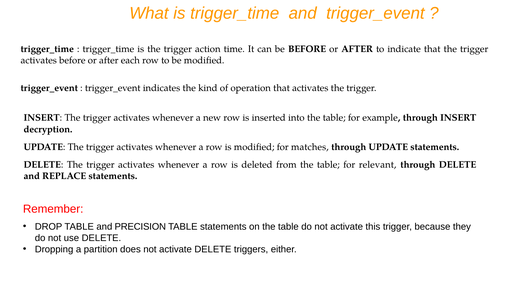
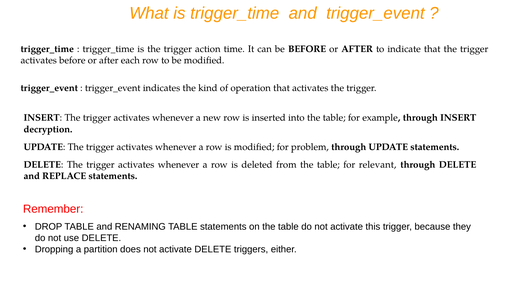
matches: matches -> problem (310, 147)
PRECISION: PRECISION -> RENAMING (140, 226)
